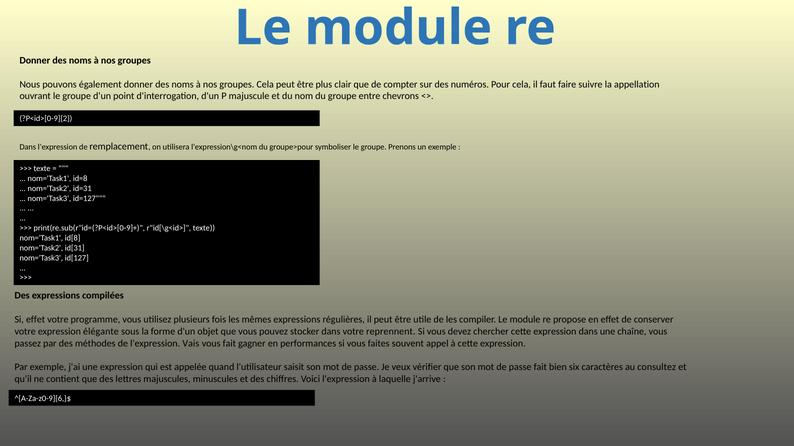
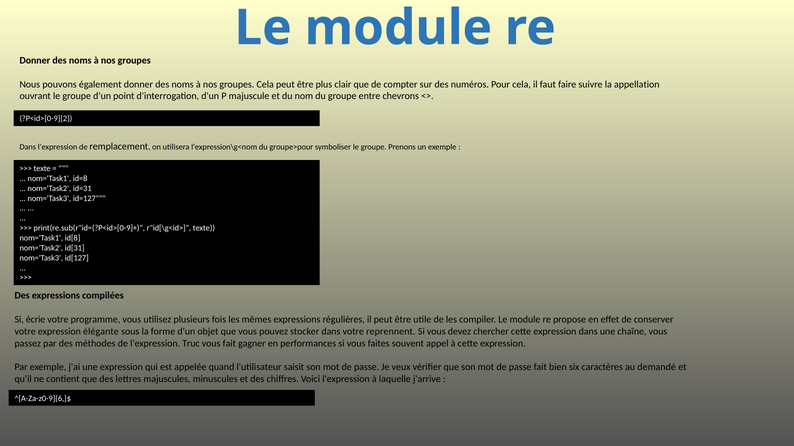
Si effet: effet -> écrie (36, 320)
Vais: Vais -> Truc (191, 344)
consultez: consultez -> demandé (657, 368)
